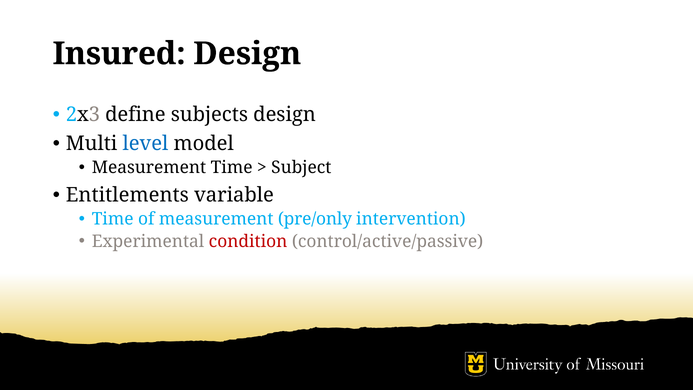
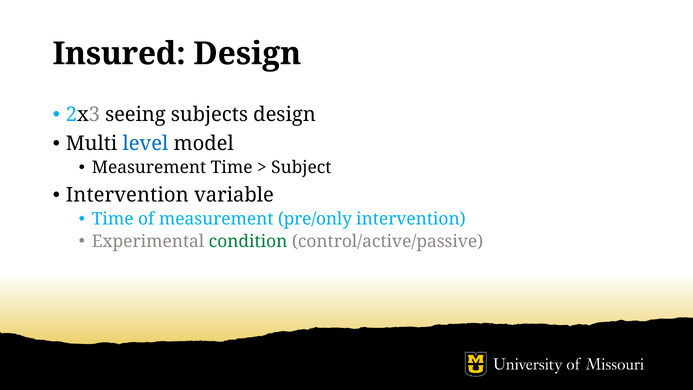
define: define -> seeing (135, 115)
Entitlements: Entitlements -> Intervention (127, 195)
condition colour: red -> green (248, 241)
